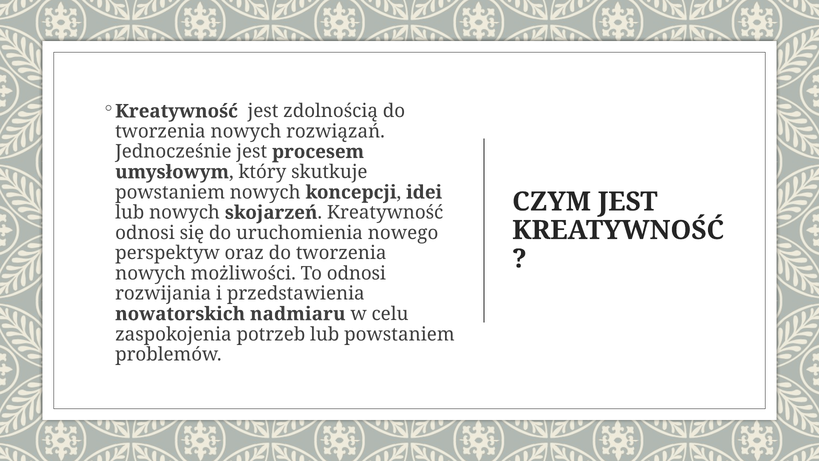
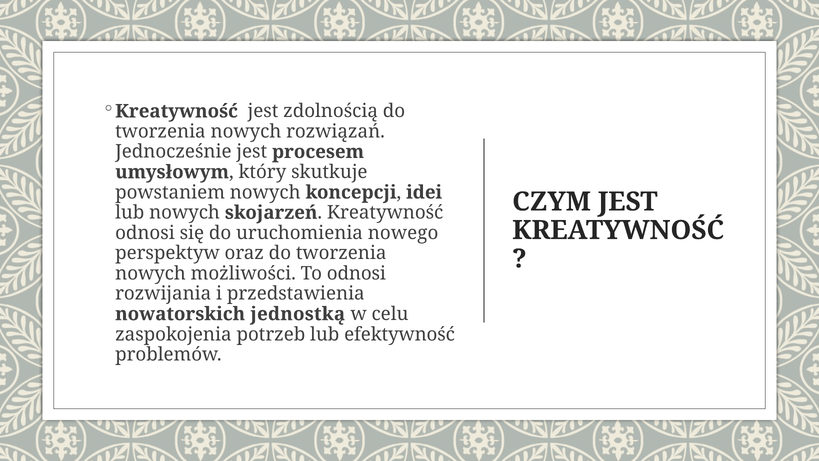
nadmiaru: nadmiaru -> jednostką (298, 314)
lub powstaniem: powstaniem -> efektywność (400, 334)
